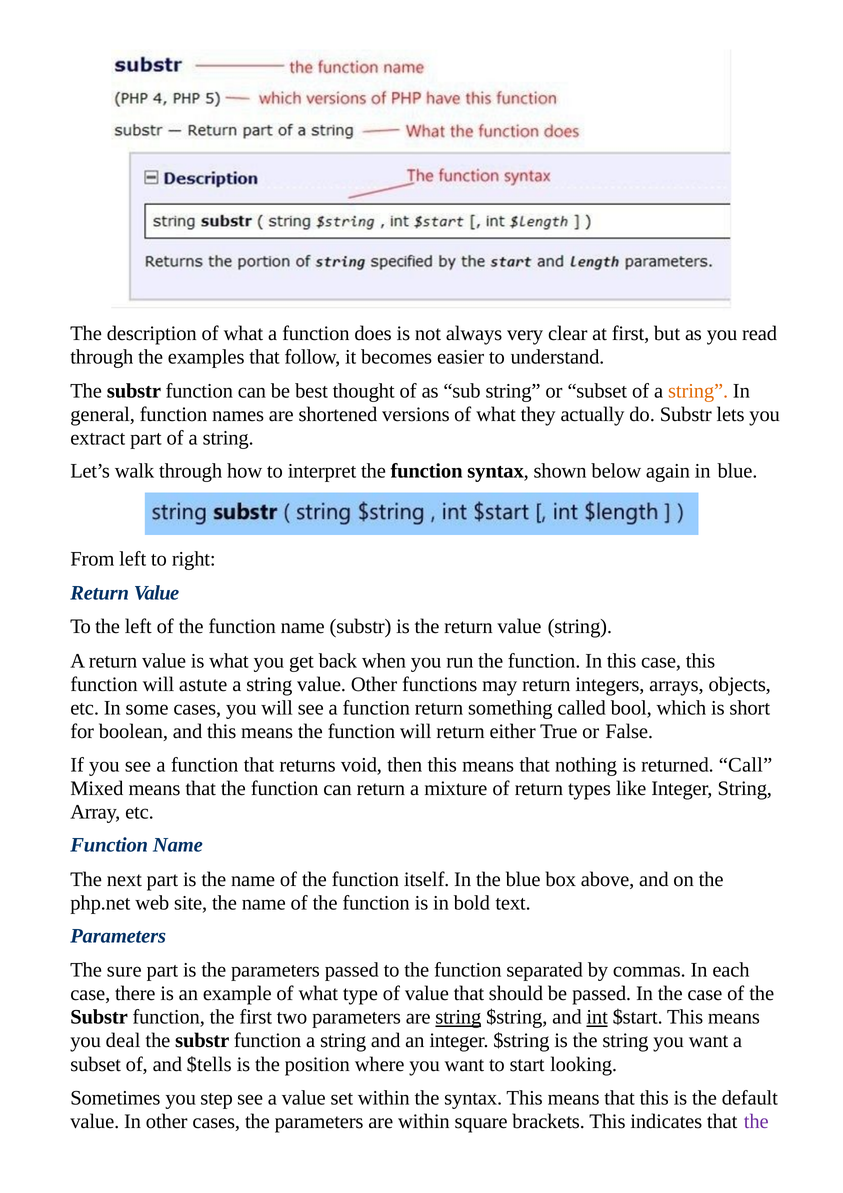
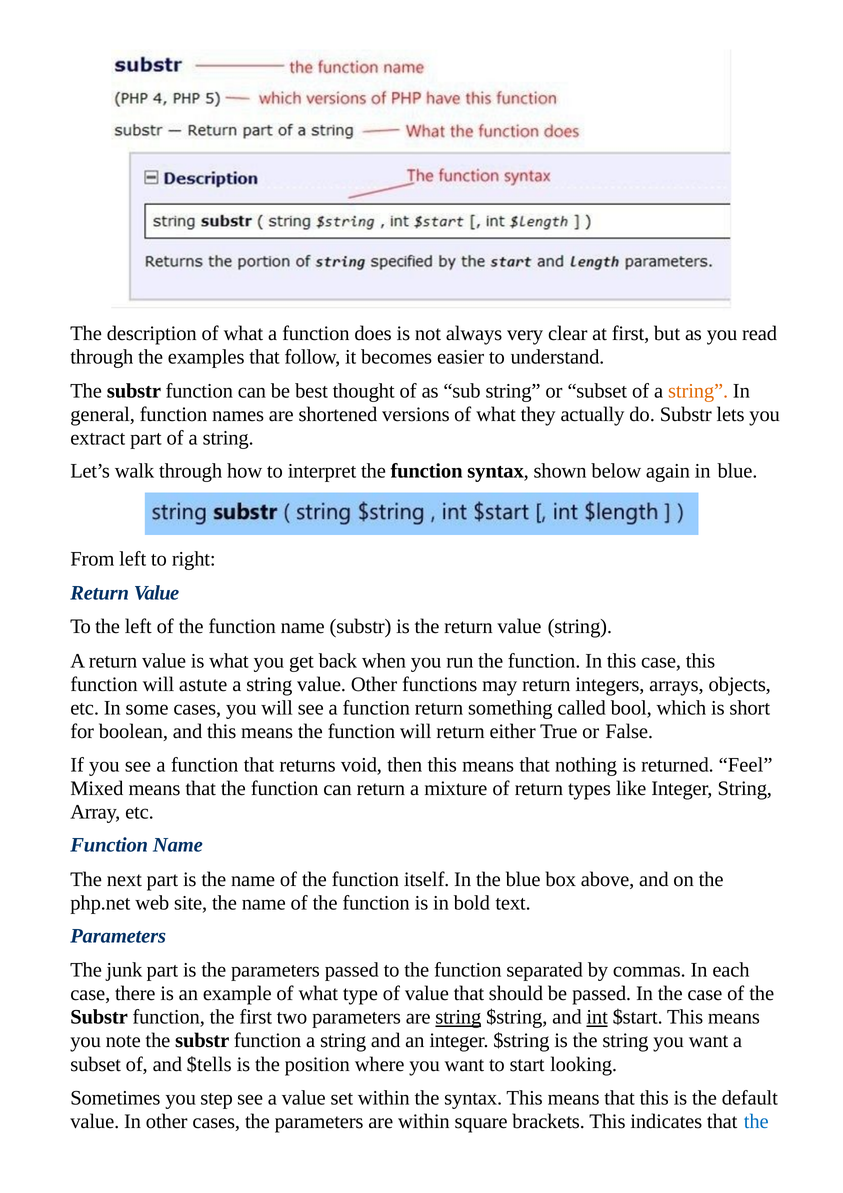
Call: Call -> Feel (746, 765)
sure: sure -> junk (124, 970)
deal: deal -> note (123, 1041)
the colour: purple -> blue (756, 1121)
